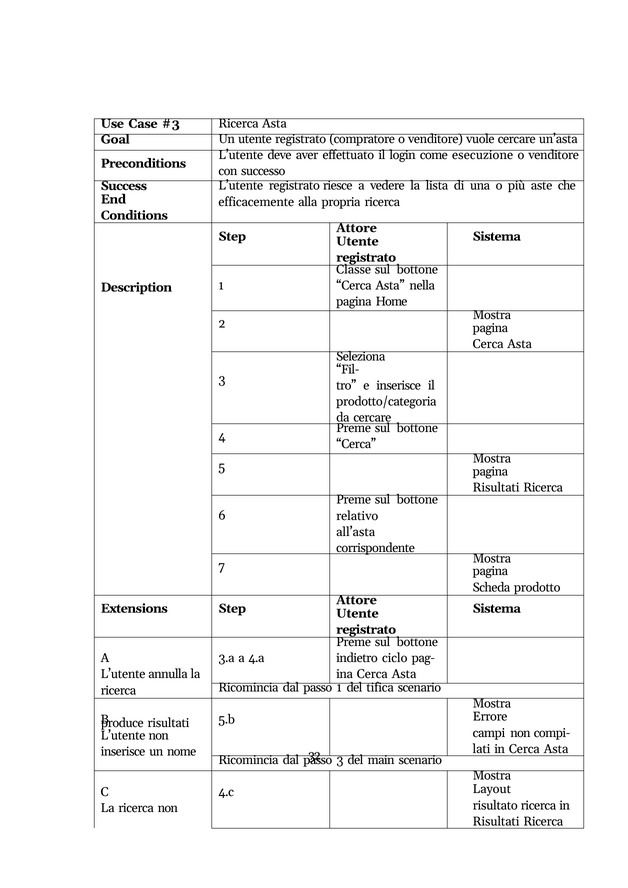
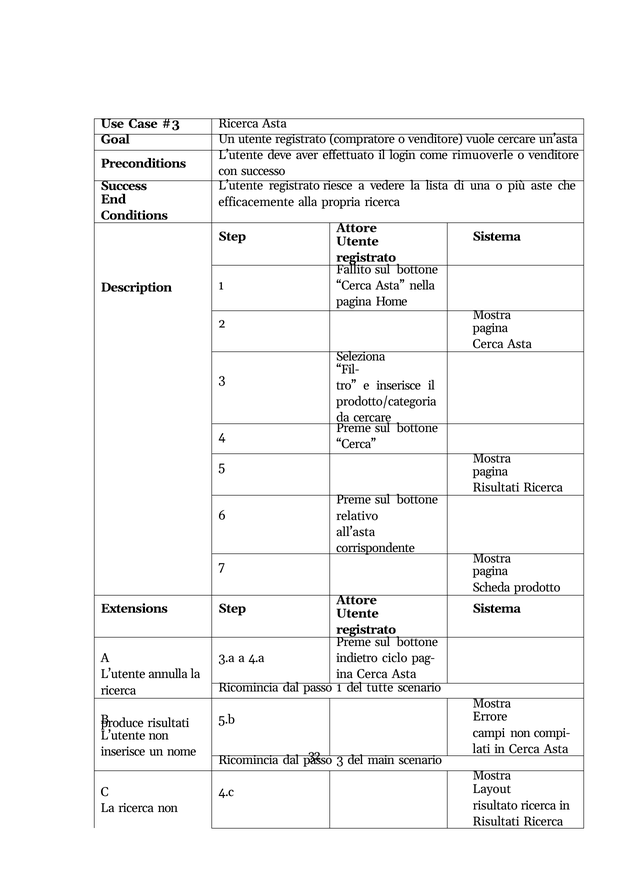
esecuzione: esecuzione -> rimuoverle (483, 155)
Classe: Classe -> Fallito (354, 270)
tifica: tifica -> tutte (380, 688)
